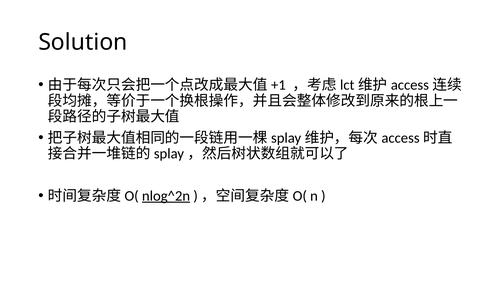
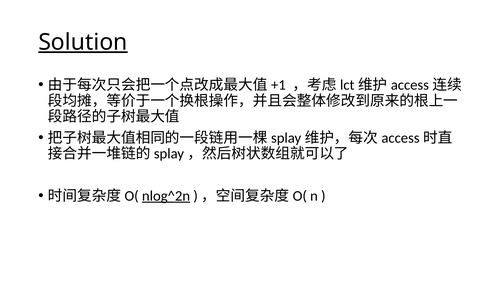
Solution underline: none -> present (83, 42)
